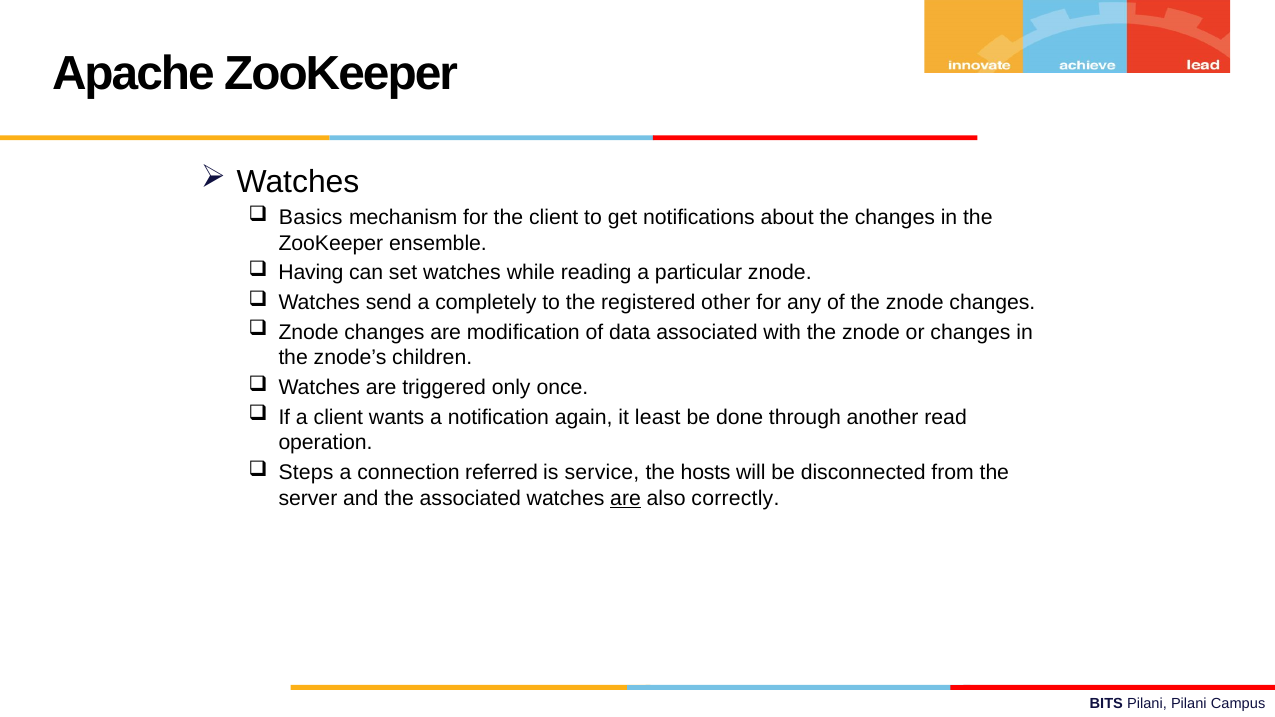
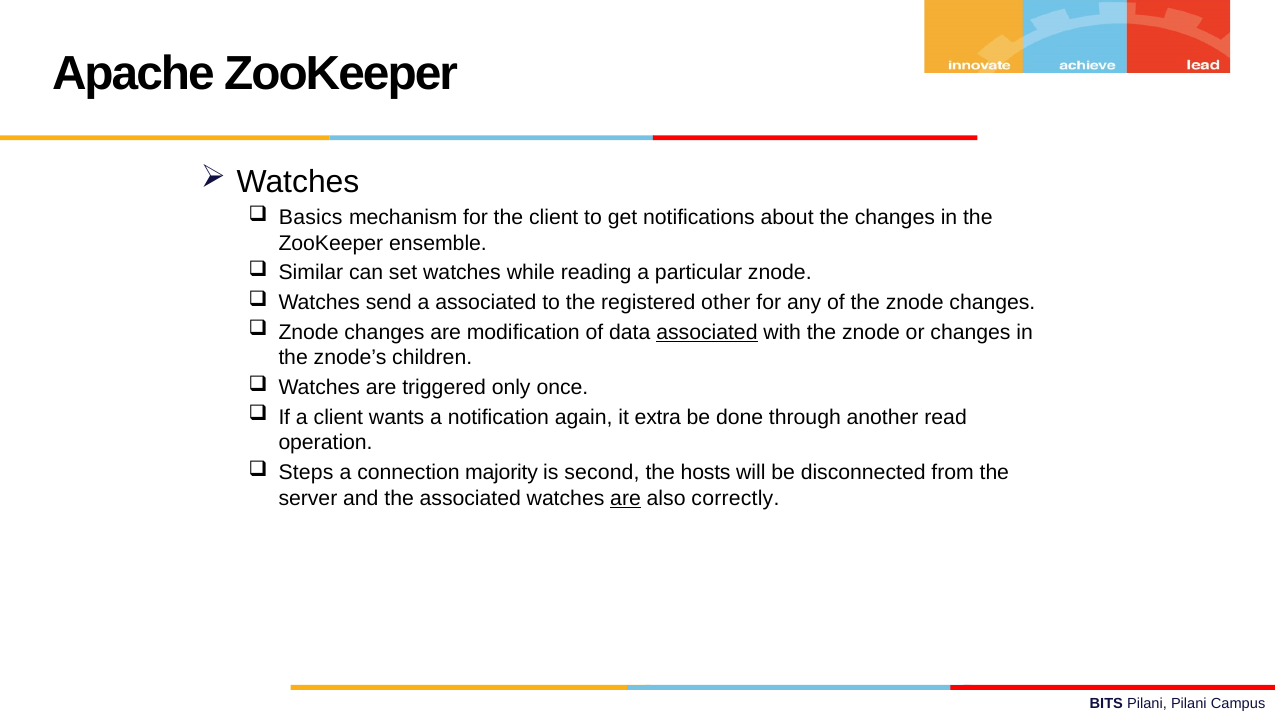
Having: Having -> Similar (311, 273)
a completely: completely -> associated (486, 303)
associated underline: none -> present (707, 332)
least: least -> extra (658, 417)
referred: referred -> majority (502, 473)
service: service -> second (602, 473)
